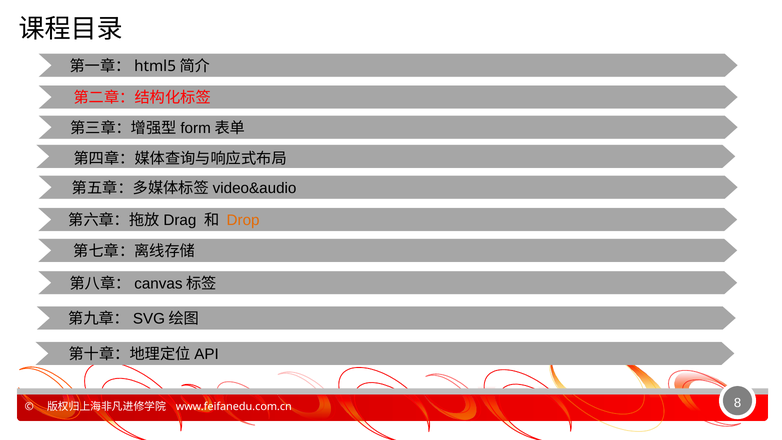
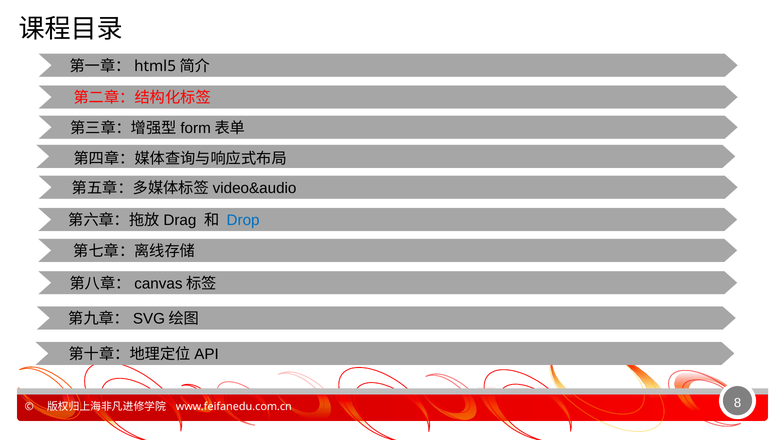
Drop colour: orange -> blue (243, 220)
